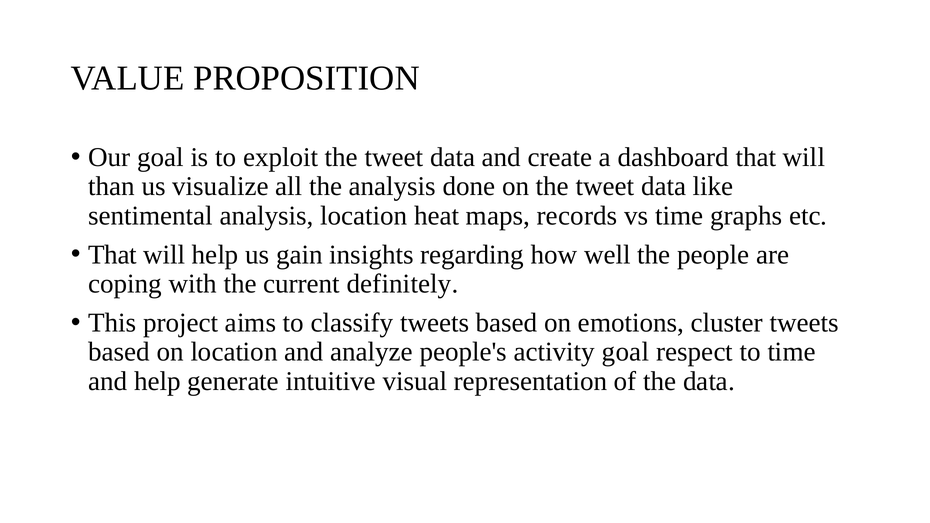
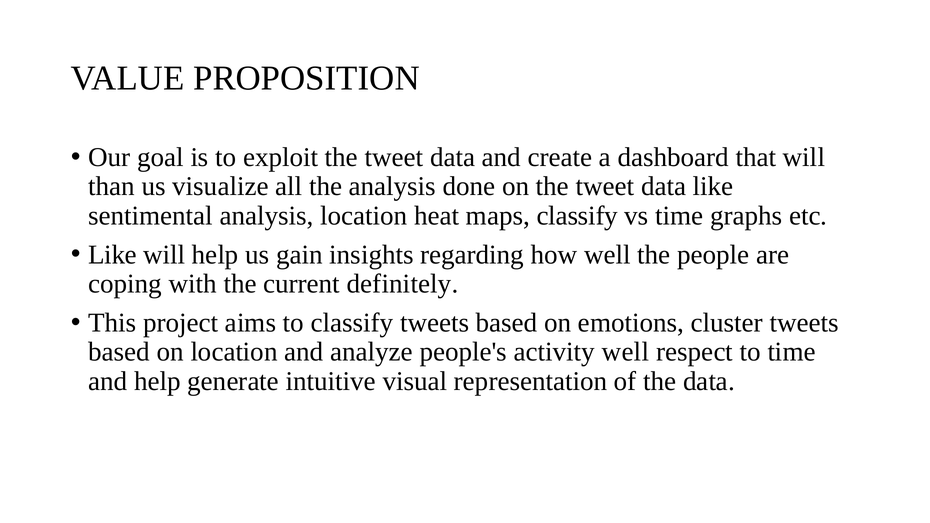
maps records: records -> classify (577, 216)
That: That -> Like (113, 255)
activity goal: goal -> well (625, 352)
